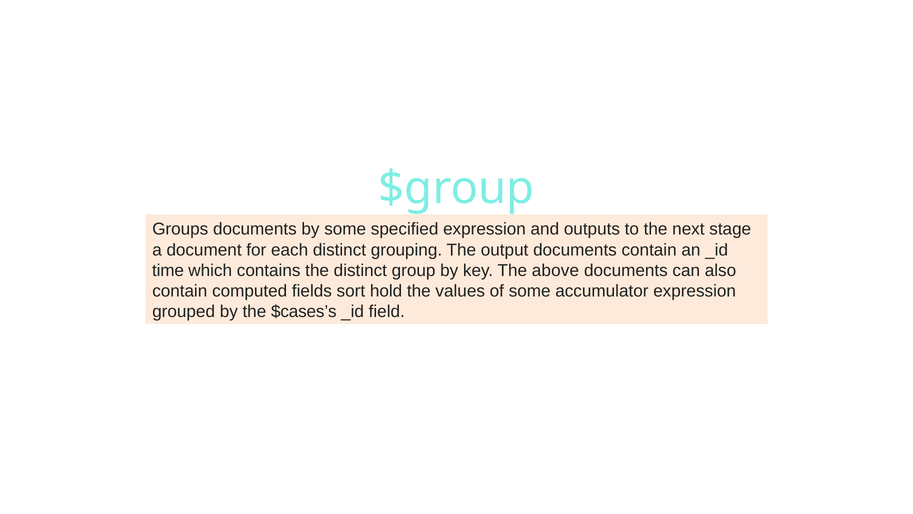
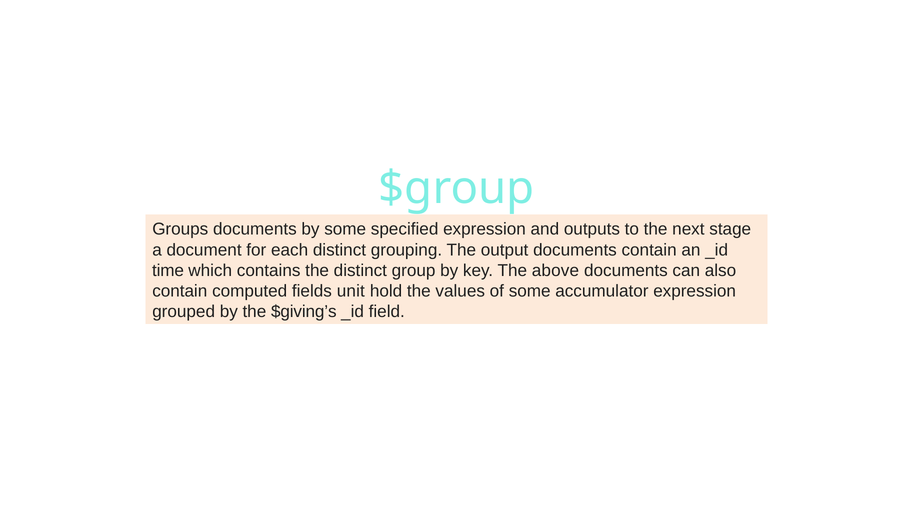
sort: sort -> unit (351, 291)
$cases’s: $cases’s -> $giving’s (304, 311)
